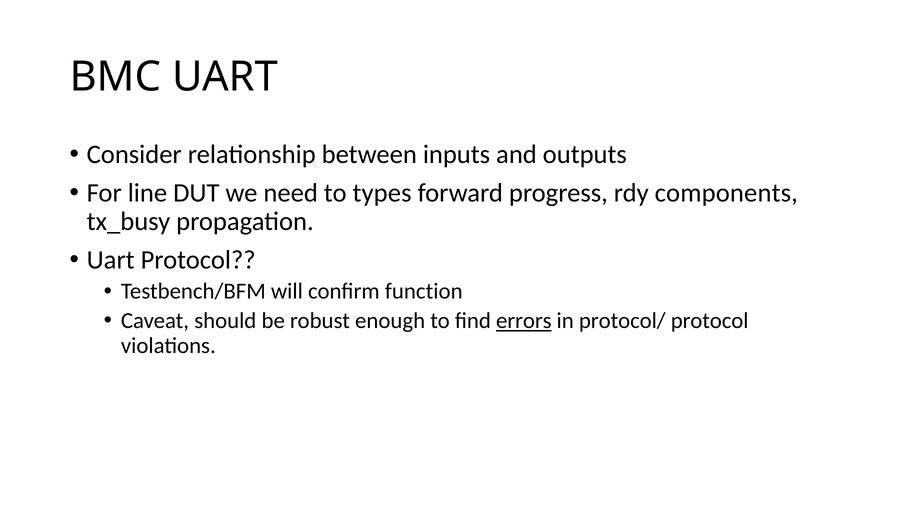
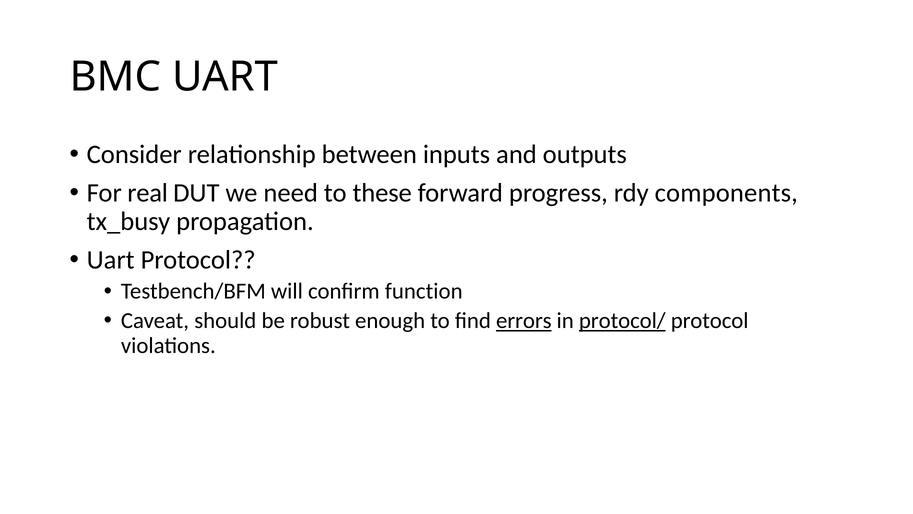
line: line -> real (148, 193)
types: types -> these (382, 193)
protocol/ underline: none -> present (622, 321)
